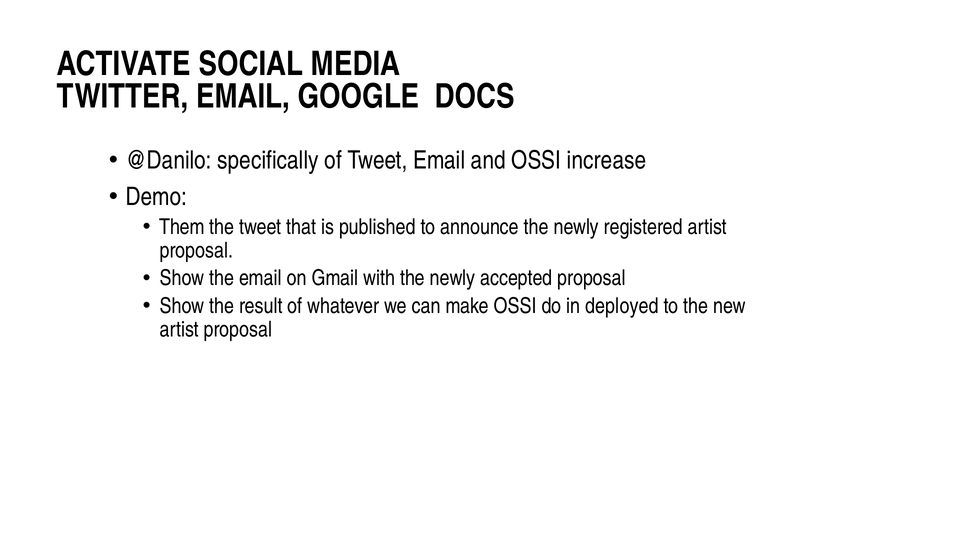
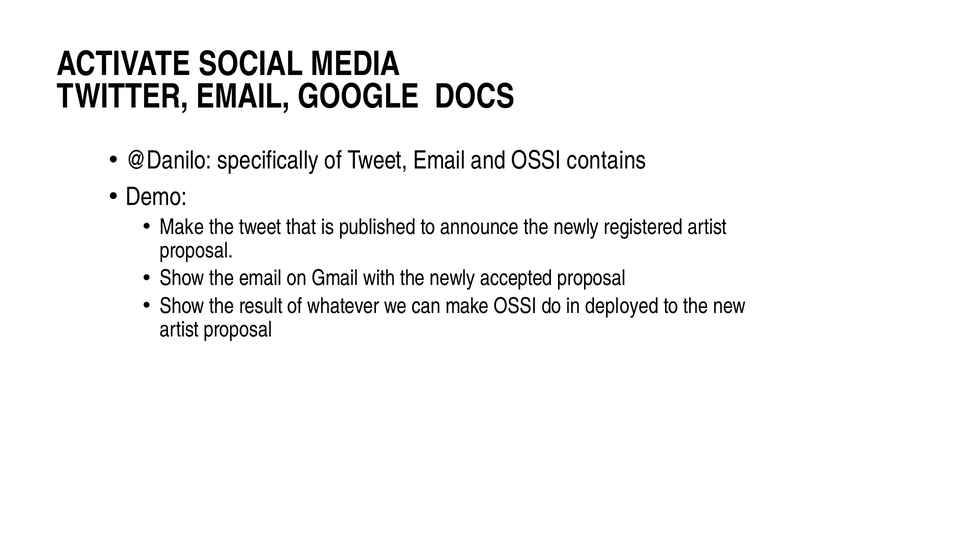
increase: increase -> contains (607, 161)
Them: Them -> Make (182, 227)
